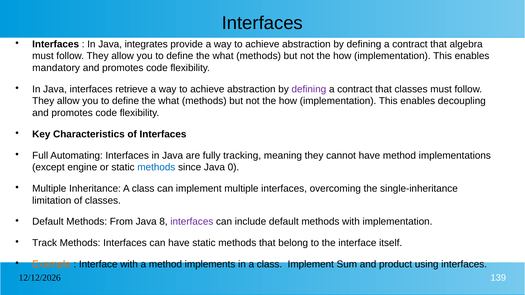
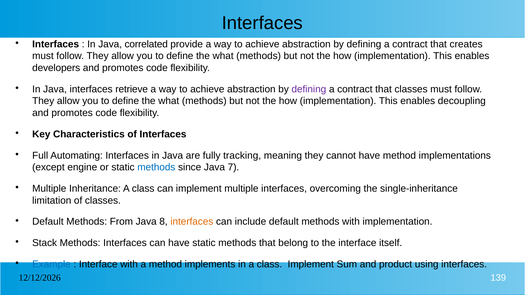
integrates: integrates -> correlated (146, 44)
algebra: algebra -> creates (466, 44)
mandatory: mandatory -> developers (56, 68)
0: 0 -> 7 (233, 168)
interfaces colour: purple -> orange (192, 222)
Track: Track -> Stack (45, 243)
Example colour: orange -> blue (51, 265)
